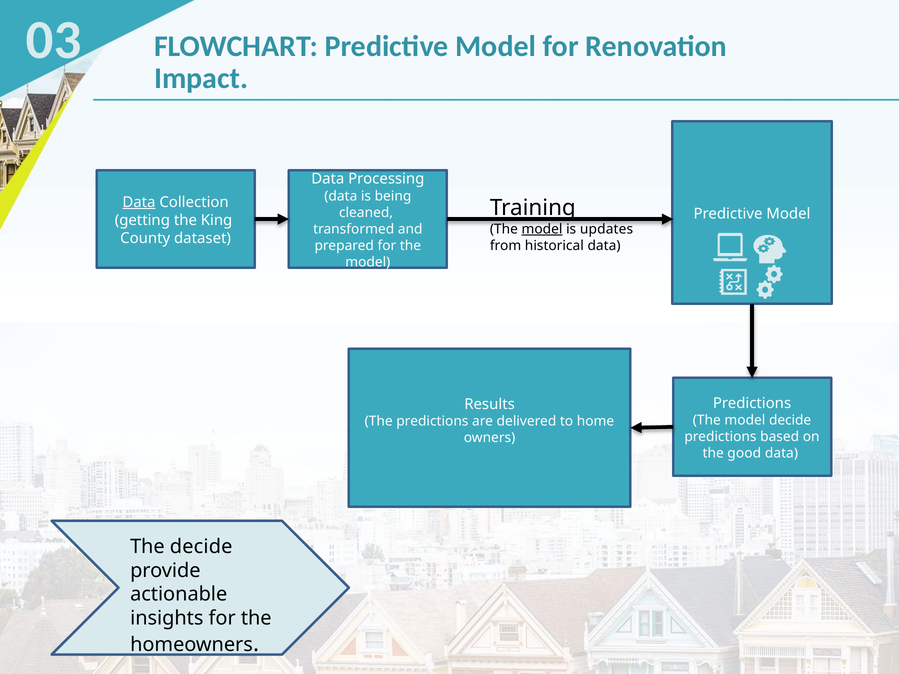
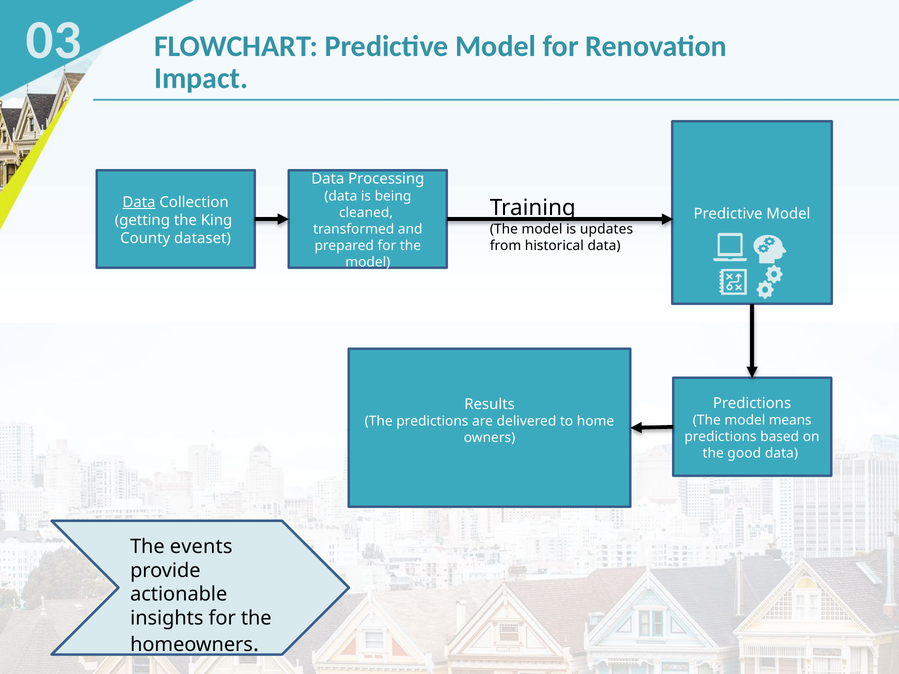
model underline: present -> none (542, 229)
model decide: decide -> means (790, 420)
The decide: decide -> events (201, 547)
